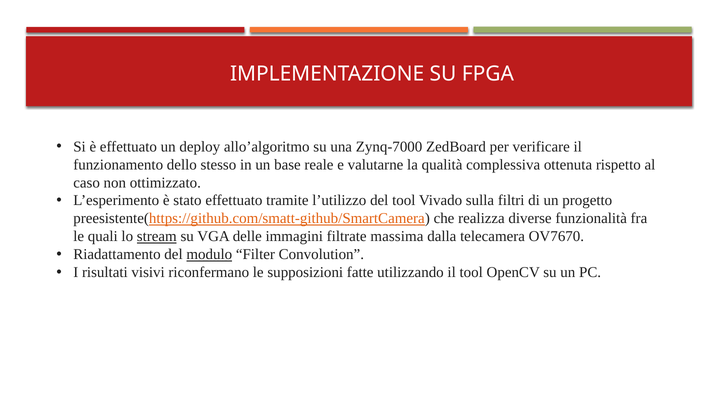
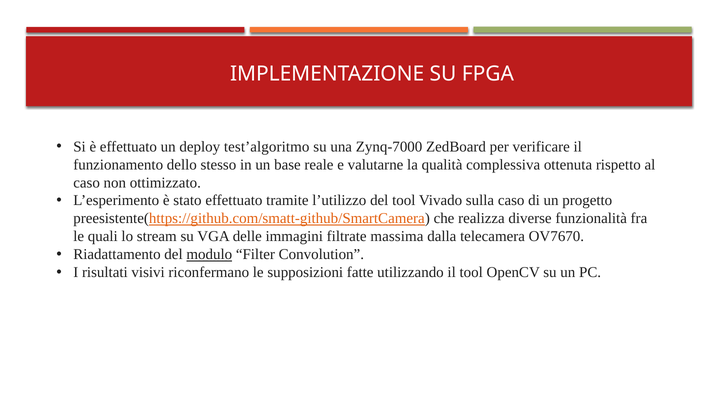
allo’algoritmo: allo’algoritmo -> test’algoritmo (267, 147)
sulla filtri: filtri -> caso (511, 200)
stream underline: present -> none (157, 236)
